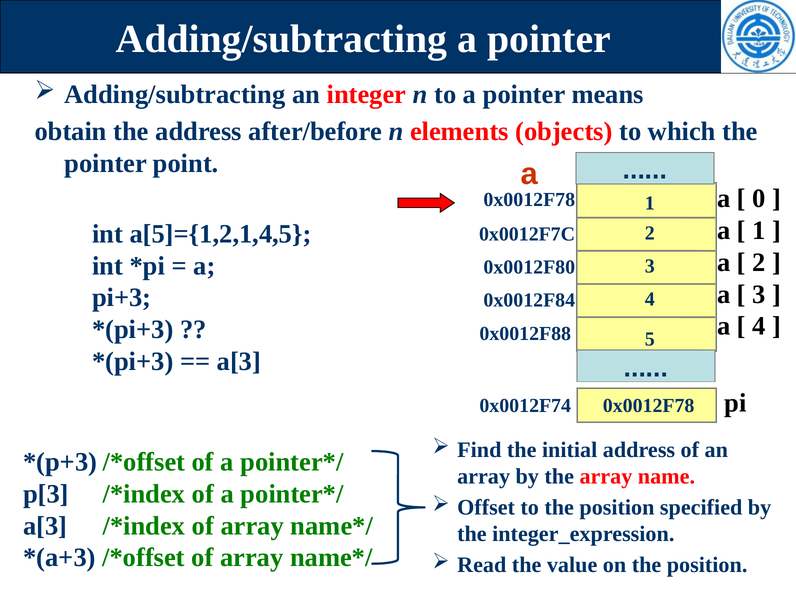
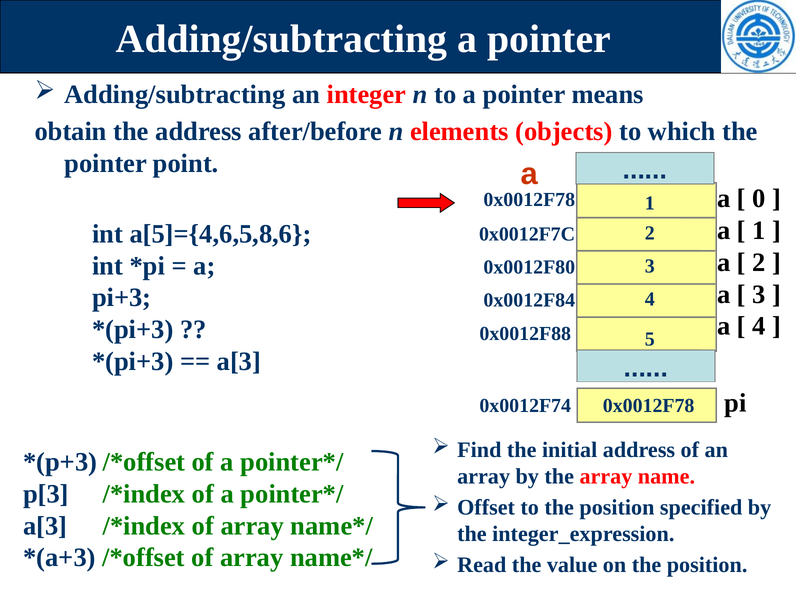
a[5]={1,2,1,4,5: a[5]={1,2,1,4,5 -> a[5]={4,6,5,8,6 (221, 234)
